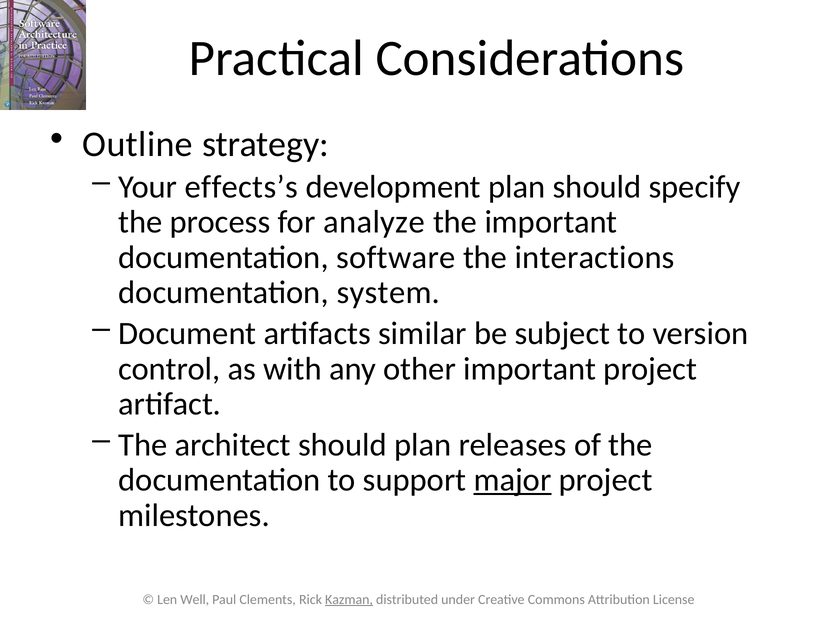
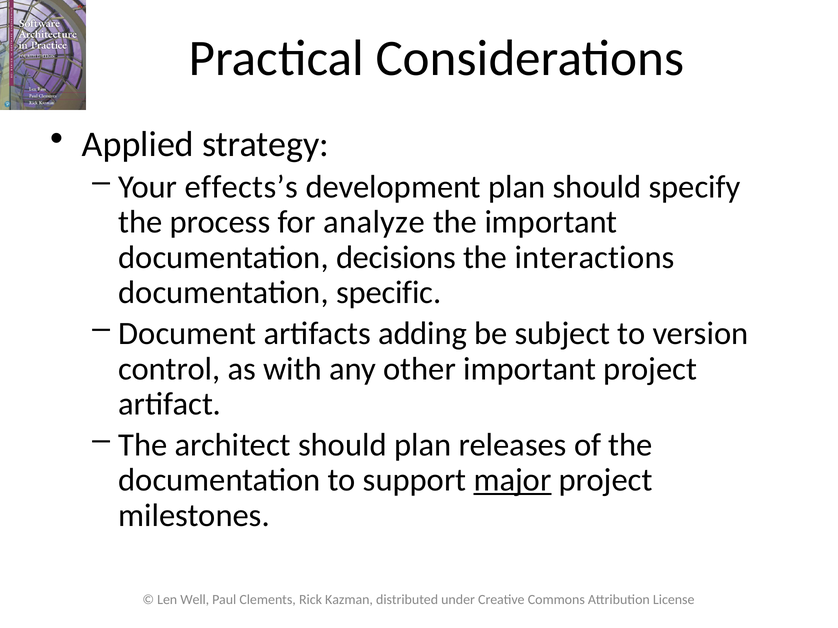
Outline: Outline -> Applied (138, 145)
software: software -> decisions (396, 258)
system: system -> specific (389, 293)
similar: similar -> adding (423, 334)
Kazman underline: present -> none (349, 600)
